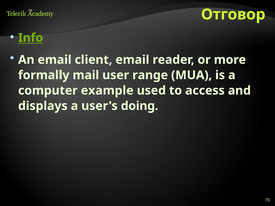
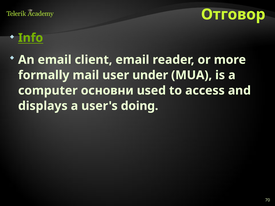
range: range -> under (150, 75)
example: example -> основни (107, 91)
